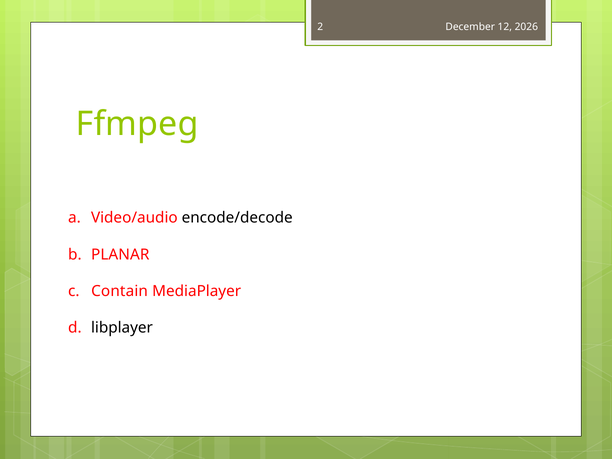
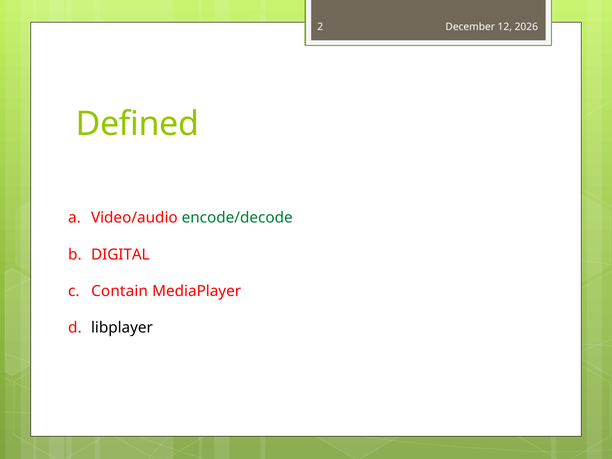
Ffmpeg: Ffmpeg -> Defined (137, 124)
encode/decode colour: black -> green (237, 218)
PLANAR: PLANAR -> DIGITAL (120, 254)
